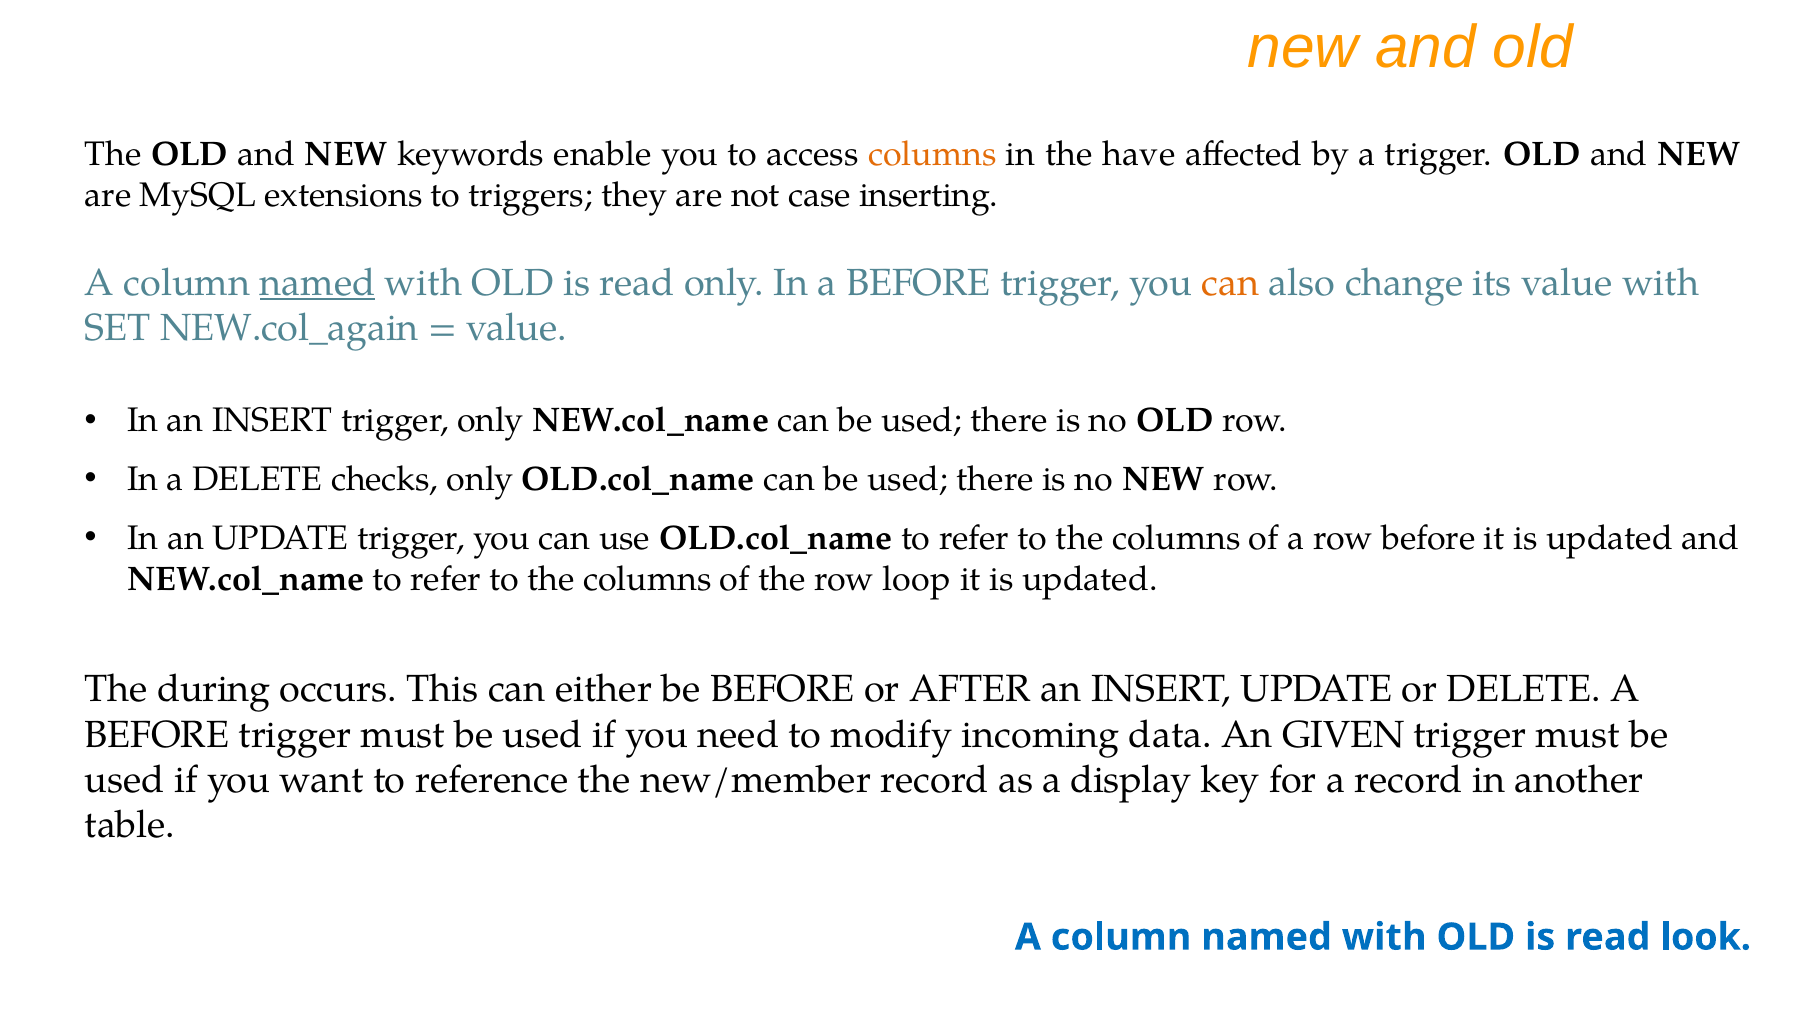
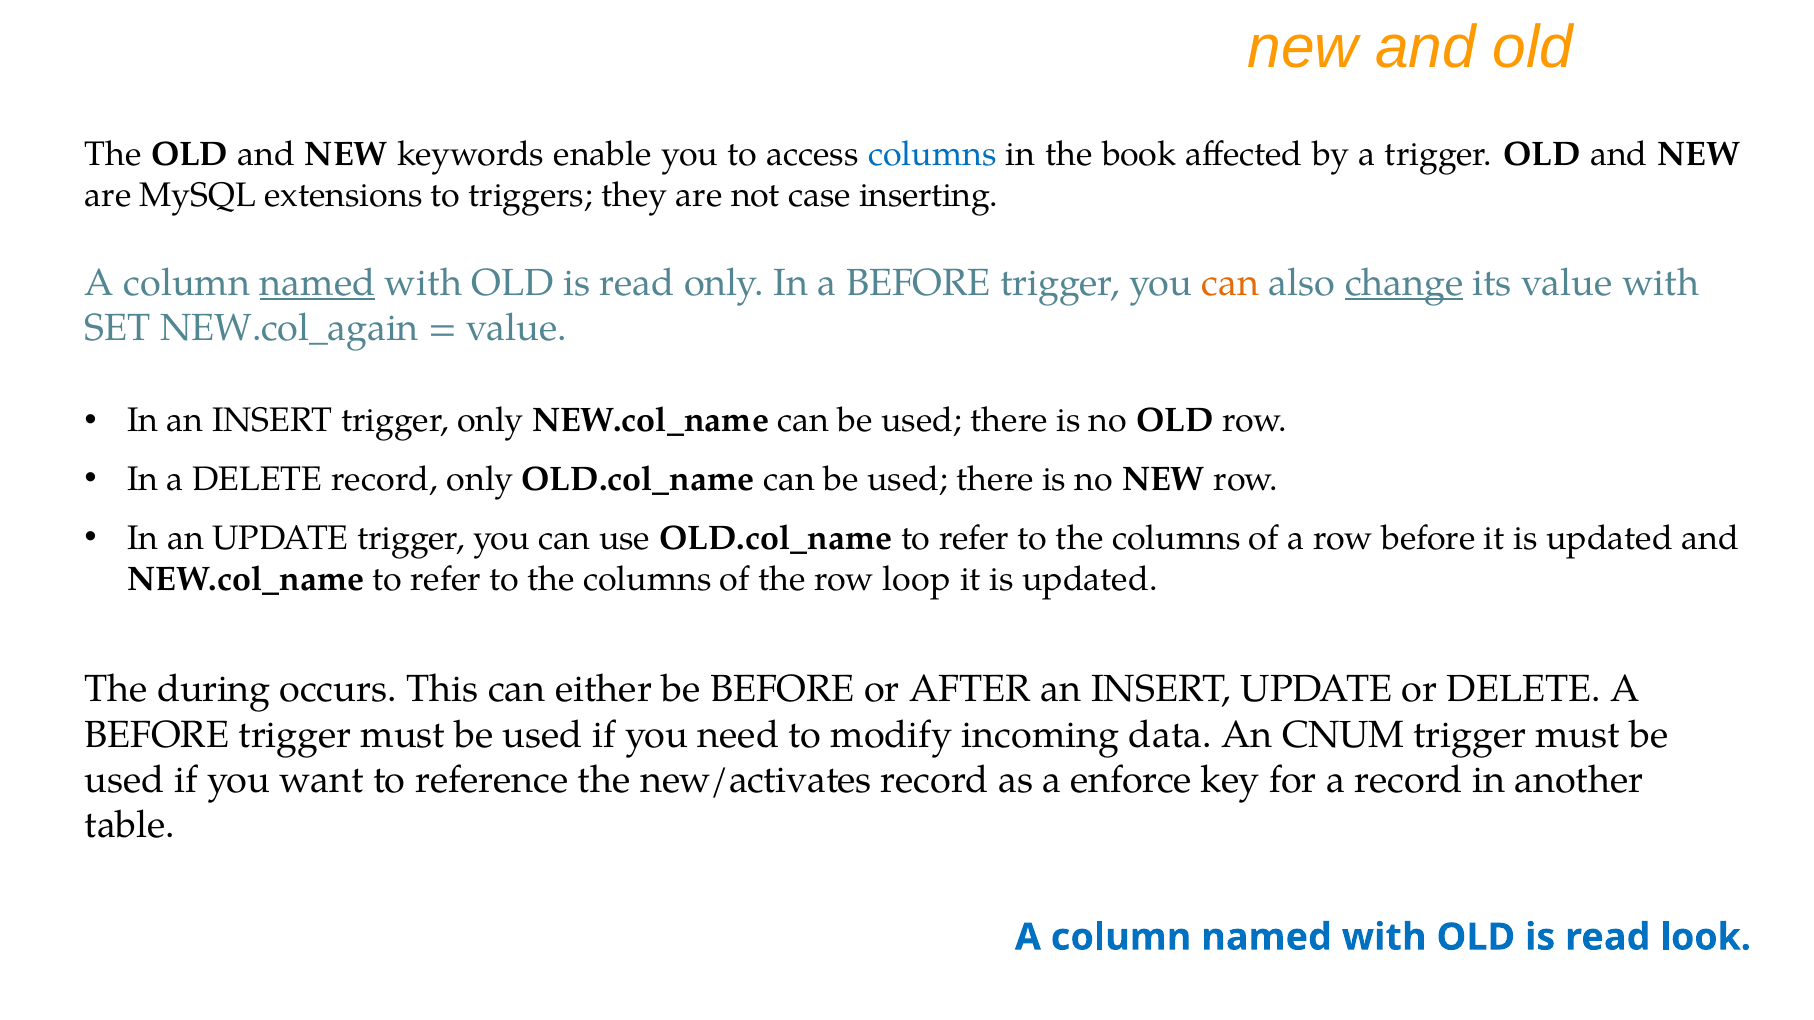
columns colour: orange -> blue (932, 154)
have: have -> book (1139, 154)
change underline: none -> present (1404, 283)
DELETE checks: checks -> record (385, 480)
GIVEN: GIVEN -> CNUM (1343, 735)
new/member: new/member -> new/activates (756, 780)
display: display -> enforce (1131, 780)
